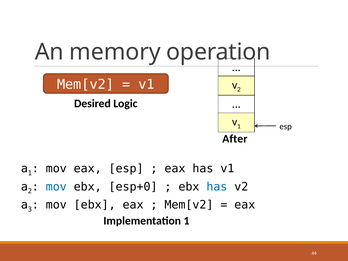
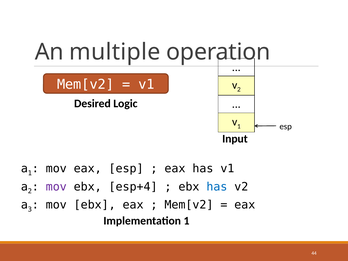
memory: memory -> multiple (115, 52)
After: After -> Input (235, 139)
mov colour: blue -> purple (56, 187)
esp+0: esp+0 -> esp+4 (133, 187)
